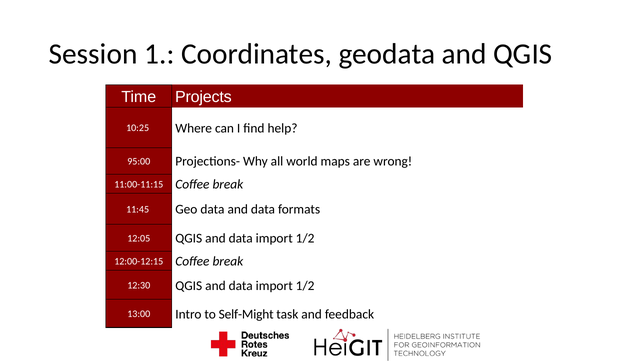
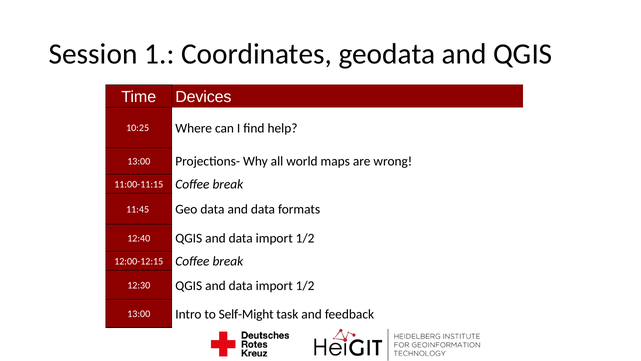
Projects: Projects -> Devices (203, 97)
95:00: 95:00 -> 13:00 (139, 161)
12:05: 12:05 -> 12:40 (139, 238)
